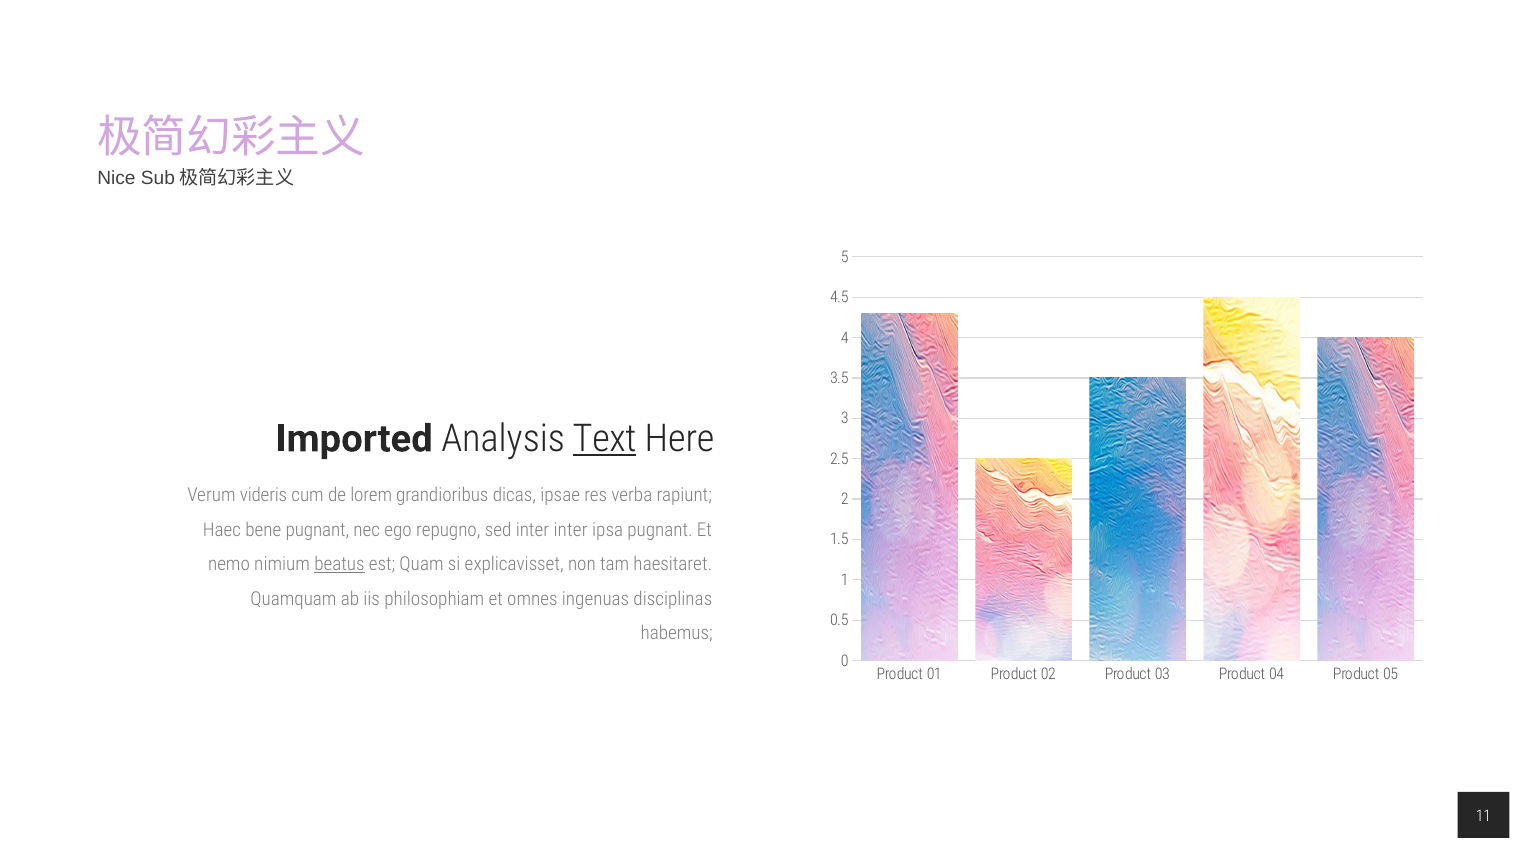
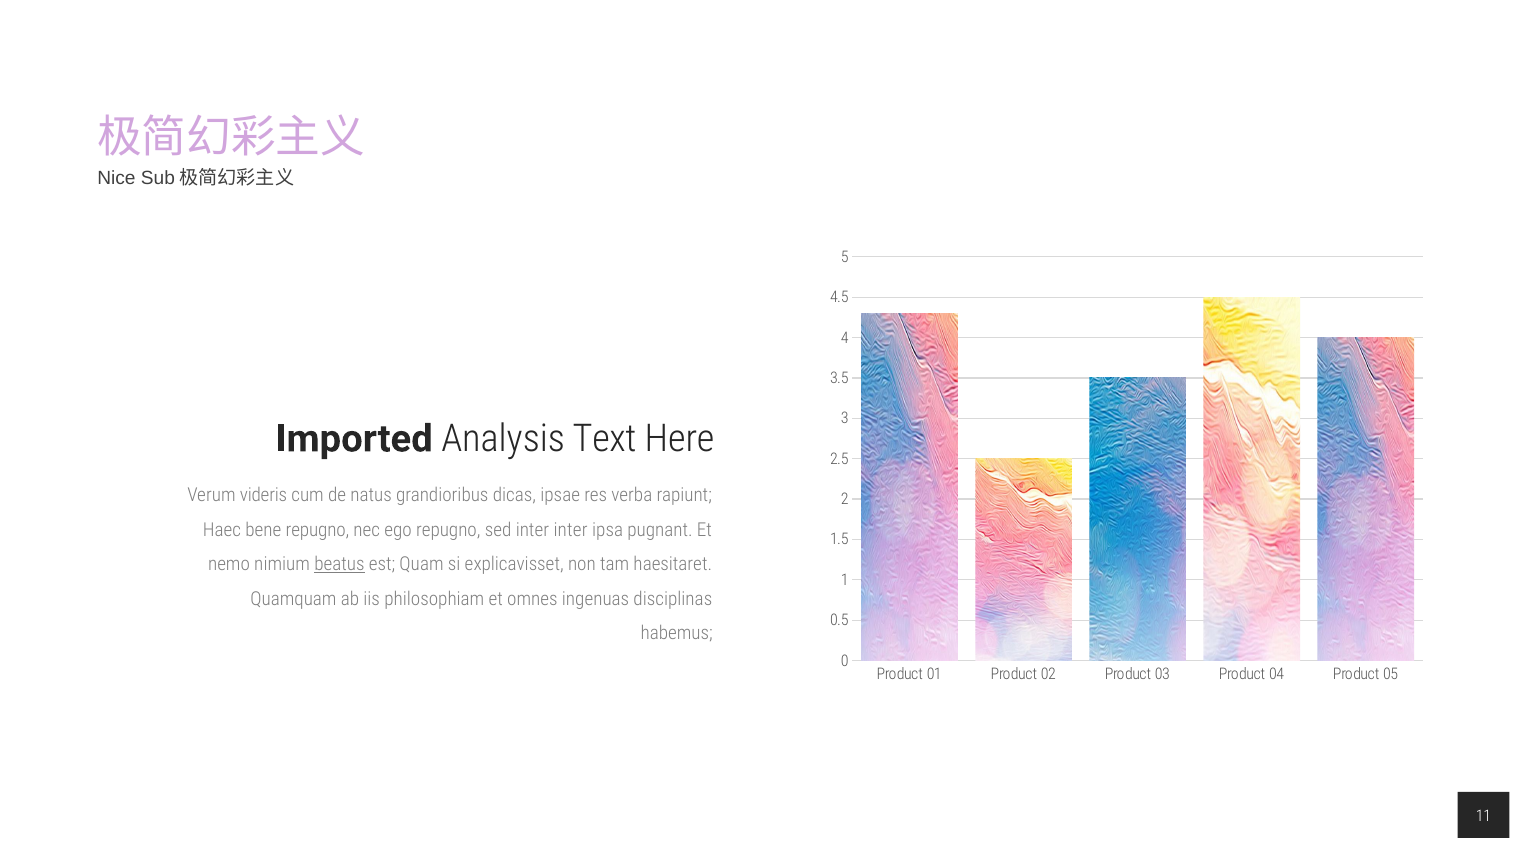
Text underline: present -> none (605, 439)
lorem: lorem -> natus (371, 496)
bene pugnant: pugnant -> repugno (318, 530)
